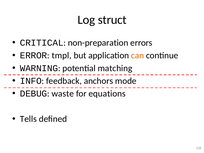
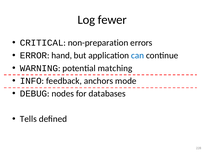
struct: struct -> fewer (112, 20)
tmpl: tmpl -> hand (62, 55)
can colour: orange -> blue (138, 55)
waste: waste -> nodes (63, 94)
equations: equations -> databases (107, 94)
